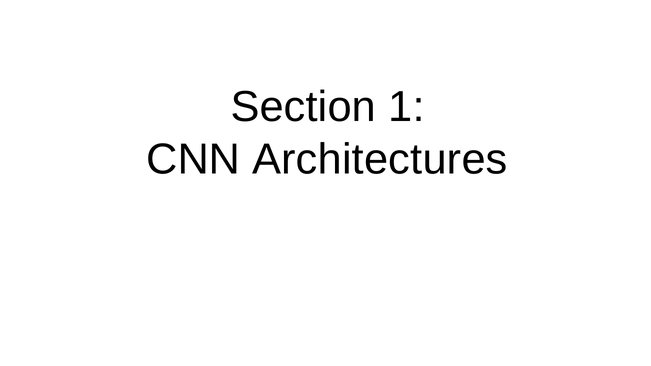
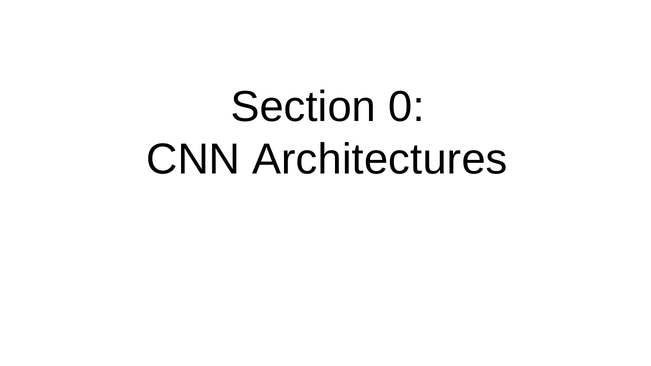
Section 1: 1 -> 0 (406, 107)
